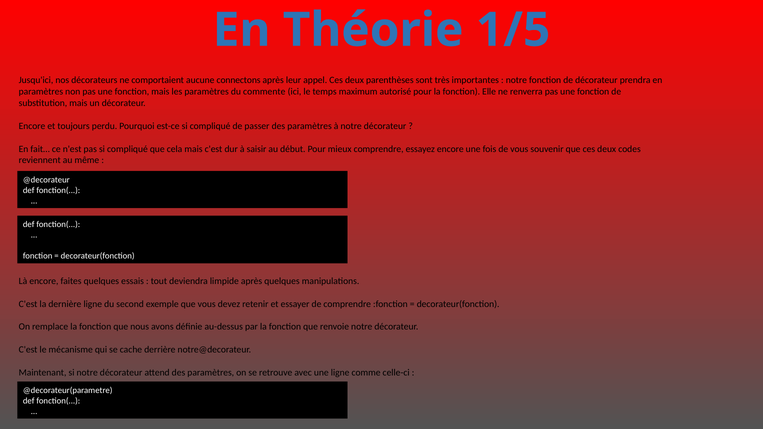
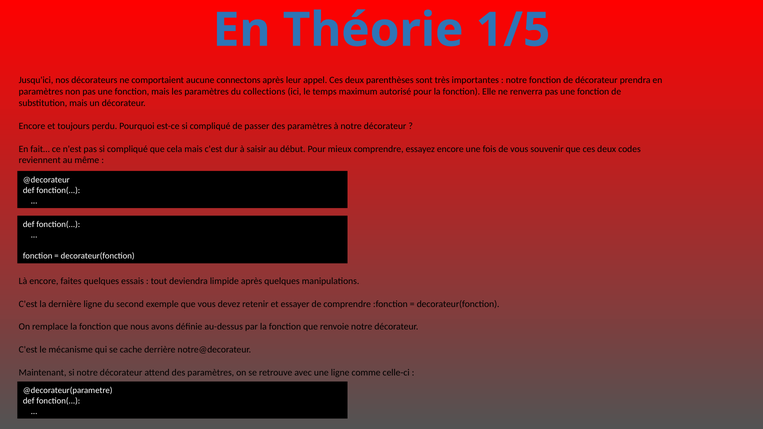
commente: commente -> collections (264, 92)
